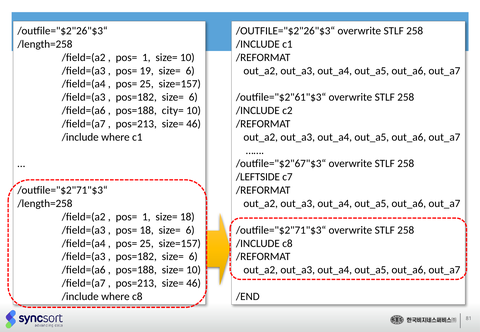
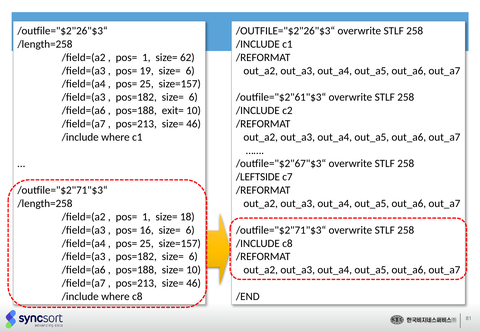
1 size= 10: 10 -> 62 (187, 57)
city=: city= -> exit= (173, 111)
pos= 18: 18 -> 16 (147, 230)
